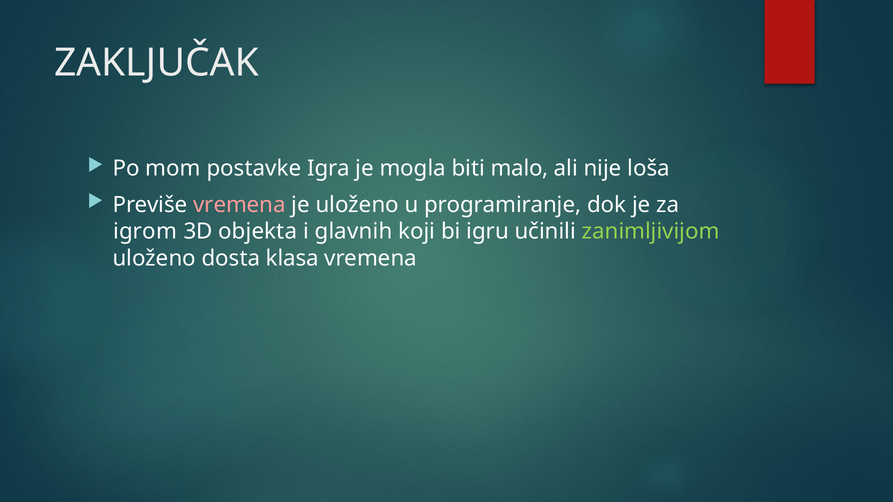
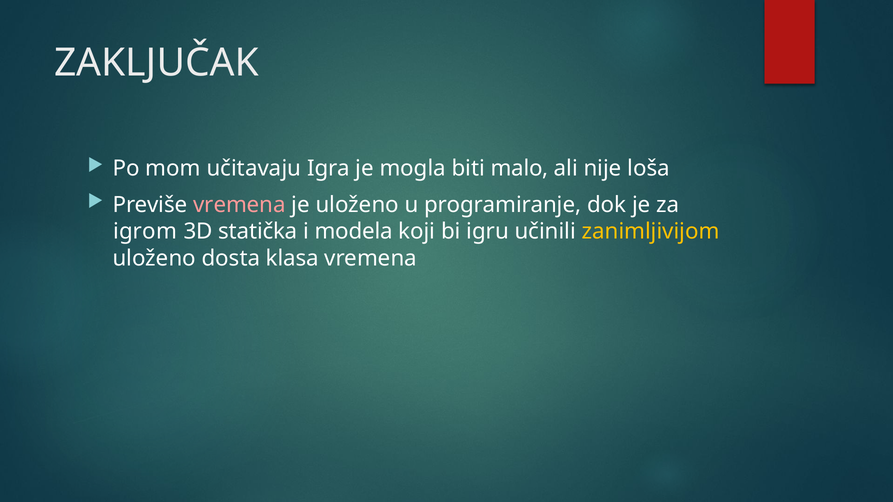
postavke: postavke -> učitavaju (254, 169)
objekta: objekta -> statička (258, 232)
glavnih: glavnih -> modela (354, 232)
zanimljivijom colour: light green -> yellow (651, 232)
